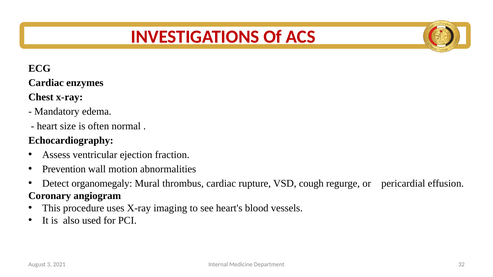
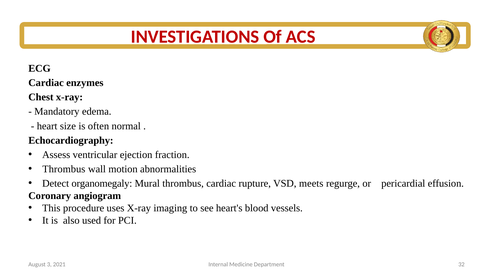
Prevention: Prevention -> Thrombus (64, 169)
cough: cough -> meets (311, 184)
